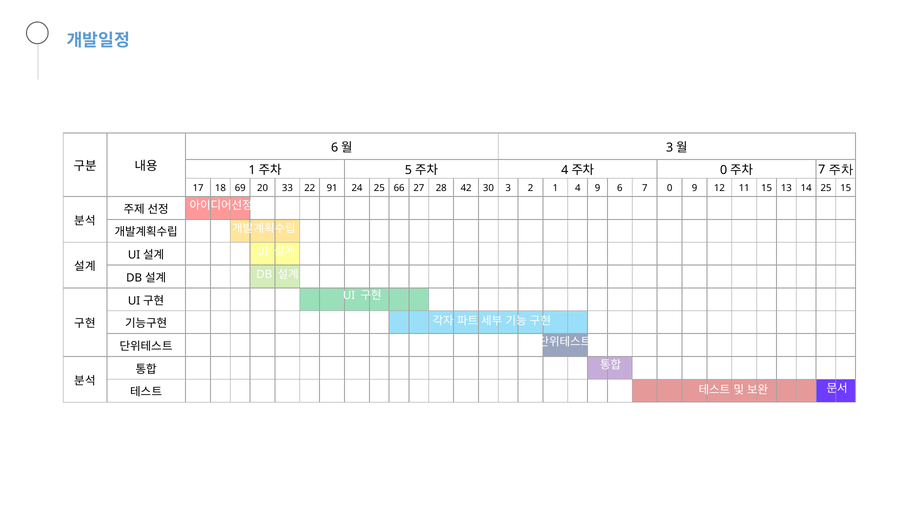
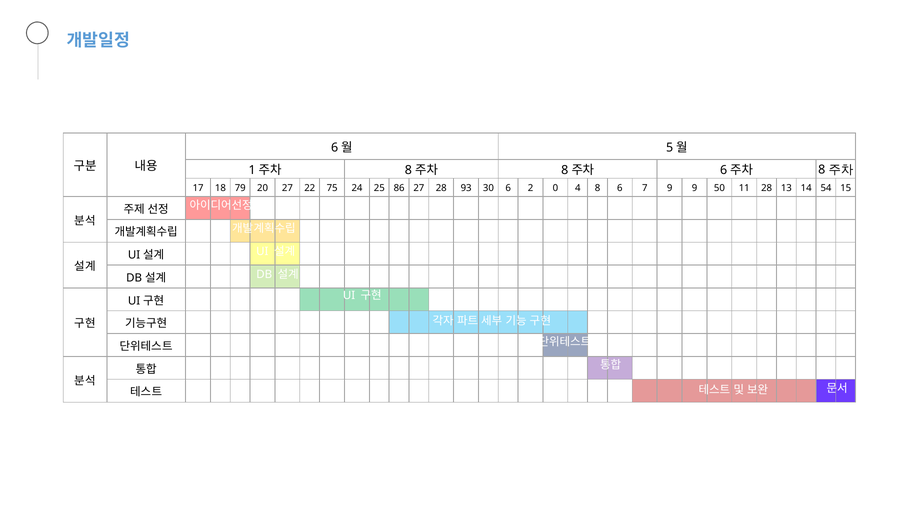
3: 3 -> 5 (670, 148)
5: 5 -> 8 (408, 170)
4: 4 -> 8 (565, 170)
0: 0 -> 6 (724, 170)
7: 7 -> 8 (822, 170)
69: 69 -> 79 (240, 188)
20 33: 33 -> 27 (287, 188)
91: 91 -> 75 (332, 188)
66: 66 -> 86 (399, 188)
42: 42 -> 93 (466, 188)
30 3: 3 -> 6 (508, 188)
2 1: 1 -> 0 (555, 188)
4 9: 9 -> 8 (598, 188)
7 0: 0 -> 9 (670, 188)
12: 12 -> 50 (719, 188)
11 15: 15 -> 28 (767, 188)
14 25: 25 -> 54 (826, 188)
